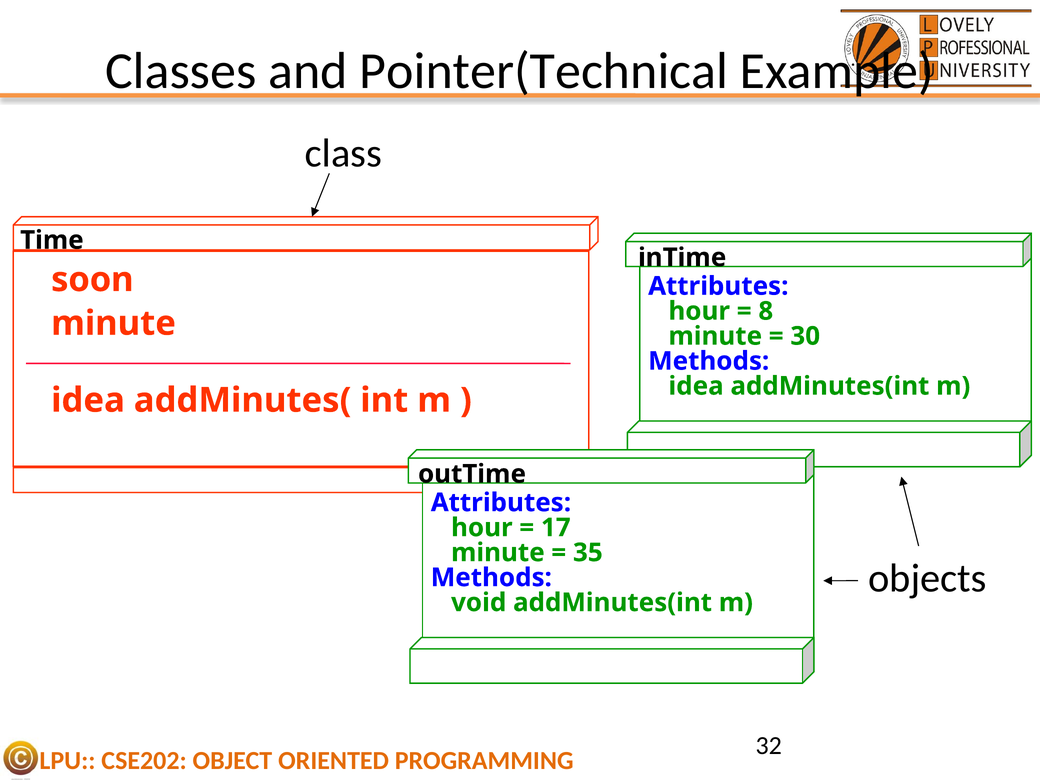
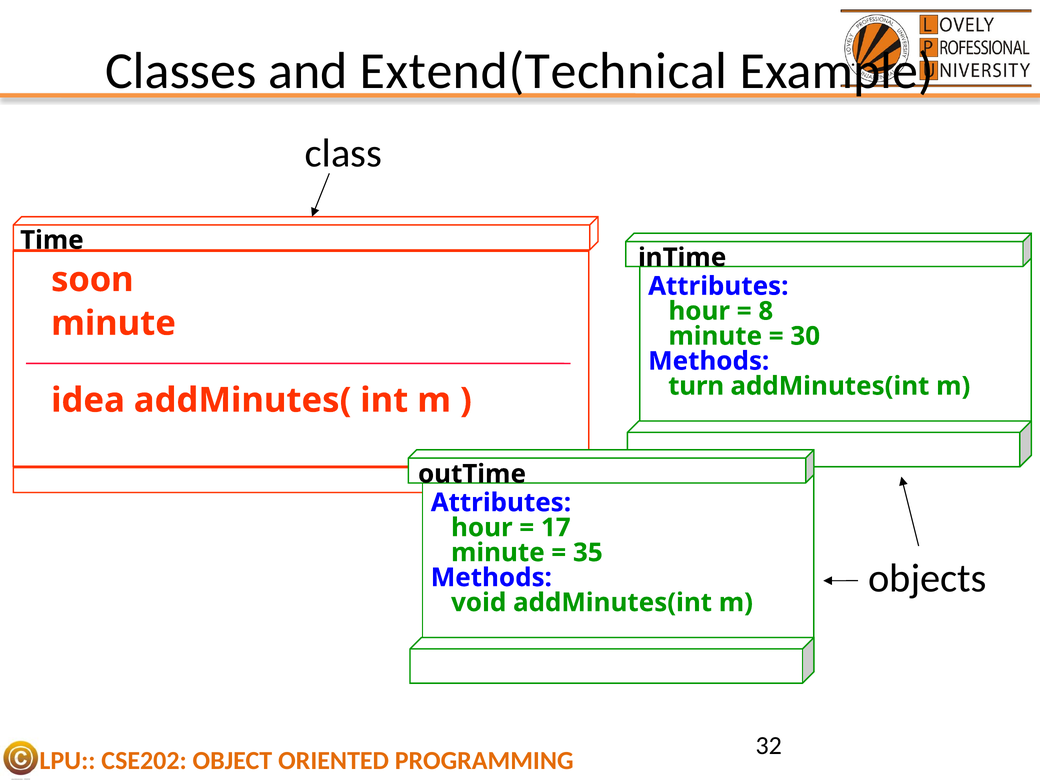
Pointer(Technical: Pointer(Technical -> Extend(Technical (544, 71)
idea: idea -> turn (696, 386)
